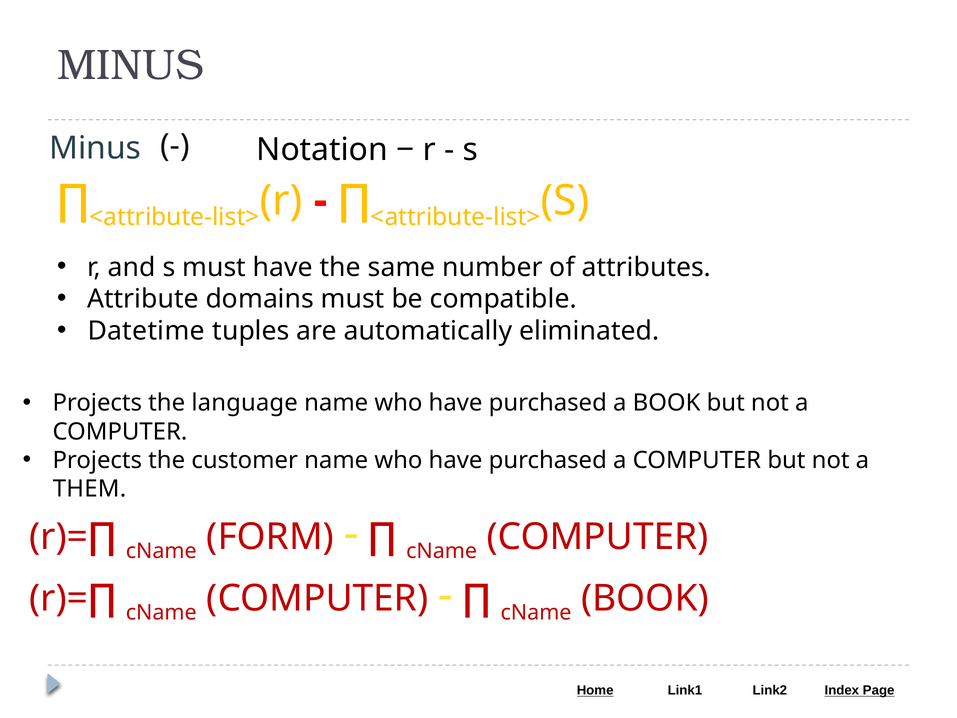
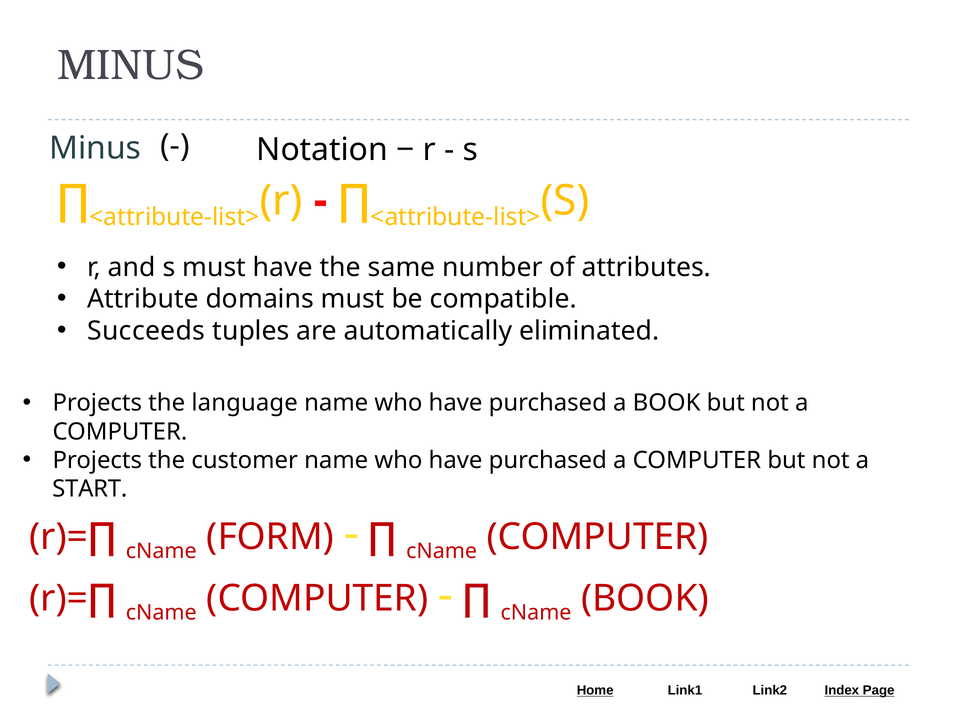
Datetime: Datetime -> Succeeds (146, 331)
THEM: THEM -> START (90, 489)
